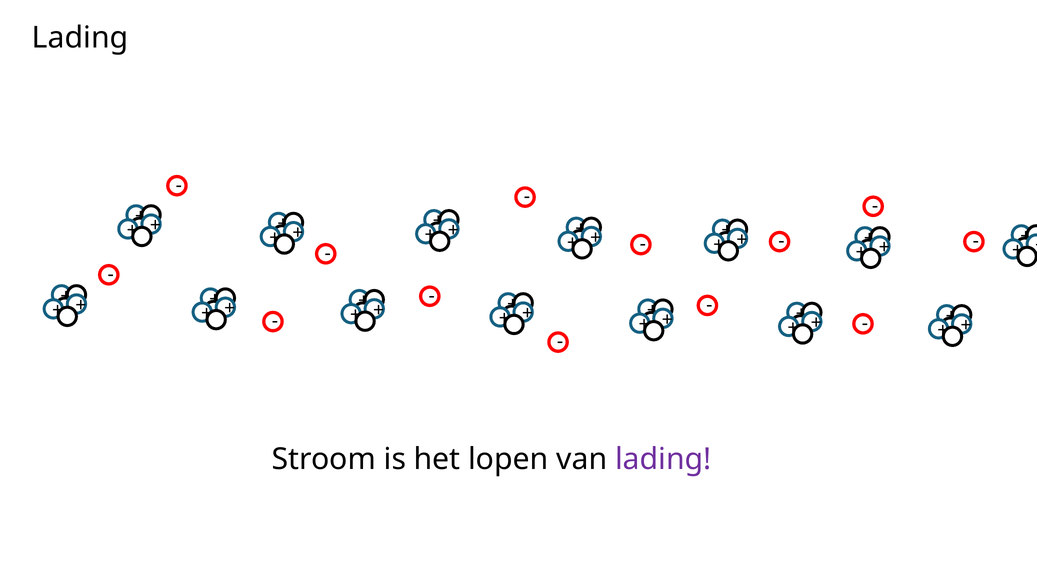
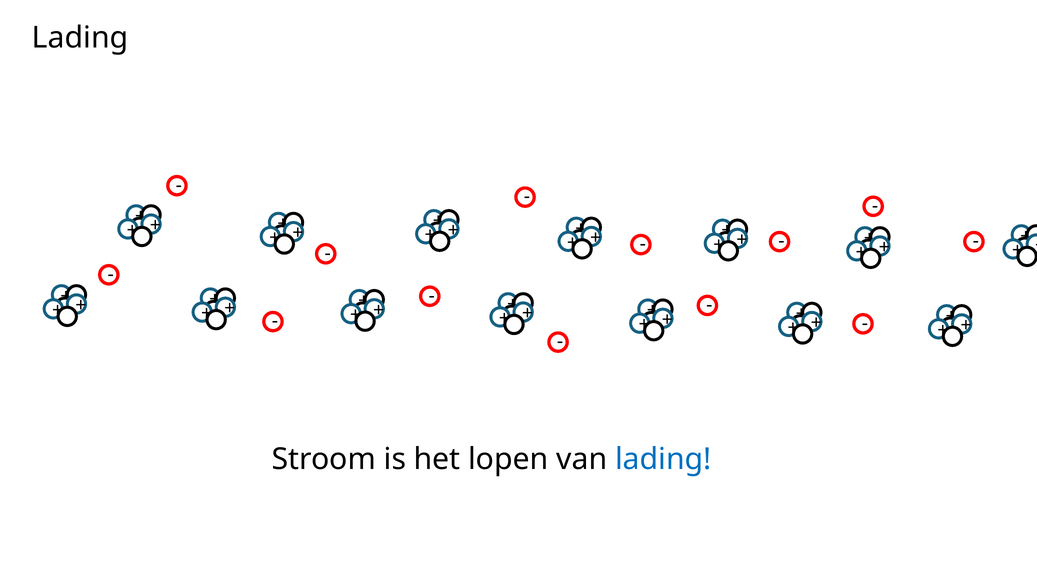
lading colour: purple -> blue (663, 459)
